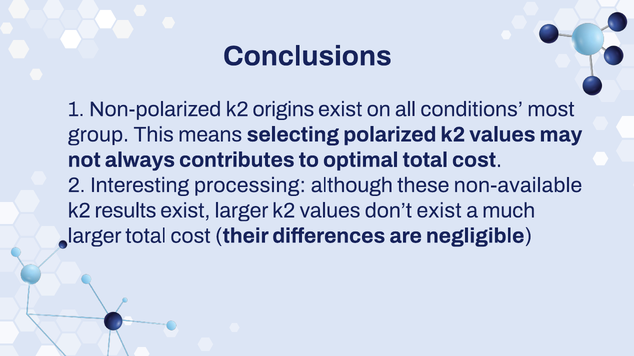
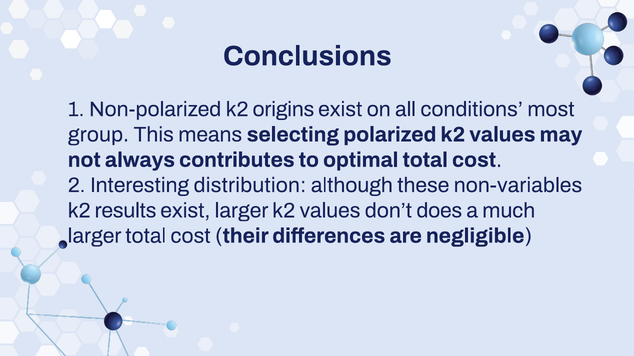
processing: processing -> distribution (250, 185)
non-available: non-available -> non-variables (518, 185)
don’t exist: exist -> does (439, 211)
